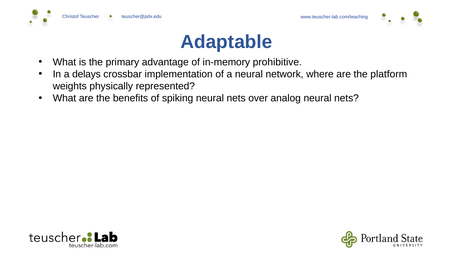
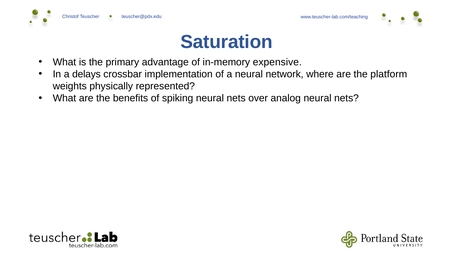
Adaptable: Adaptable -> Saturation (227, 42)
prohibitive: prohibitive -> expensive (277, 62)
